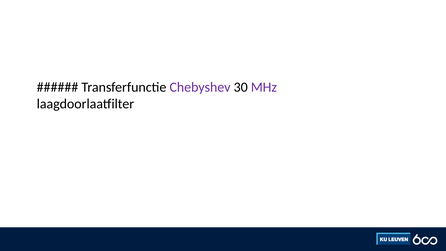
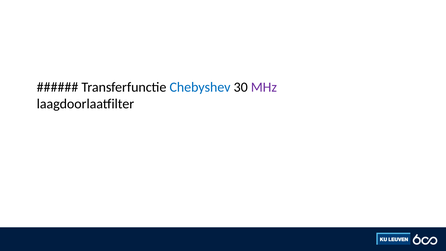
Chebyshev colour: purple -> blue (200, 87)
